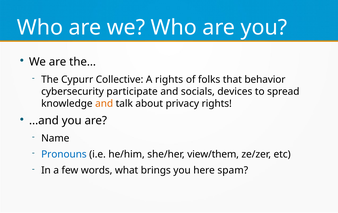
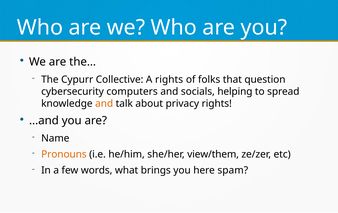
behavior: behavior -> question (265, 80)
participate: participate -> computers (132, 92)
devices: devices -> helping (235, 92)
Pronouns colour: blue -> orange (64, 154)
